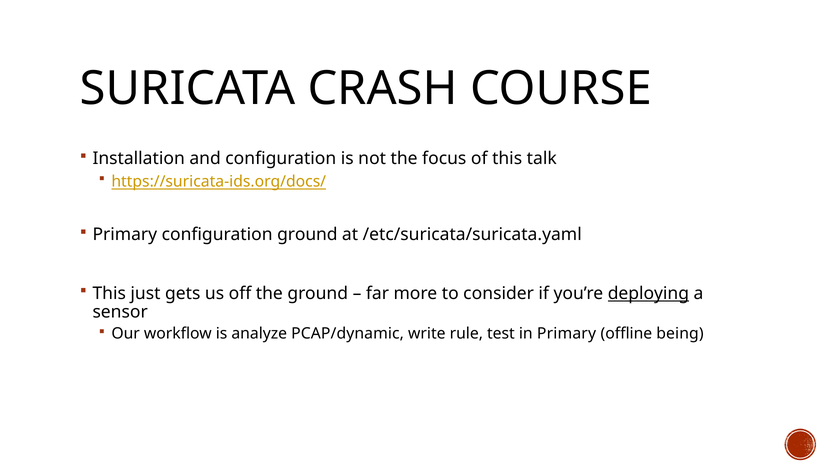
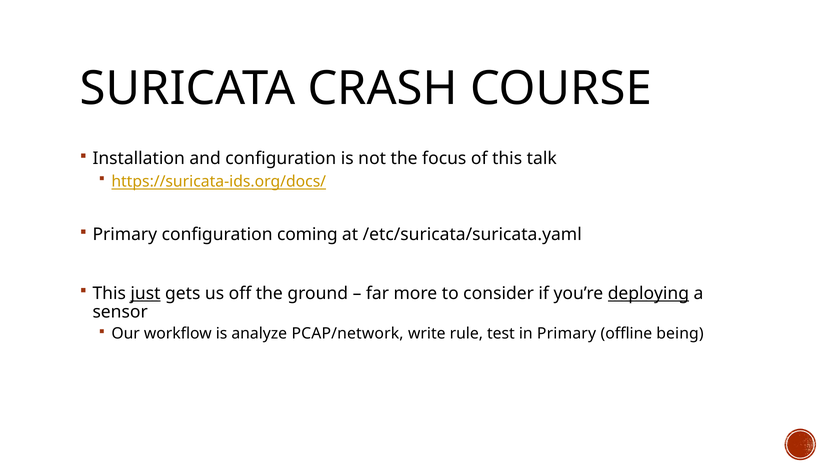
configuration ground: ground -> coming (307, 235)
just underline: none -> present (145, 293)
PCAP/dynamic: PCAP/dynamic -> PCAP/network (348, 334)
